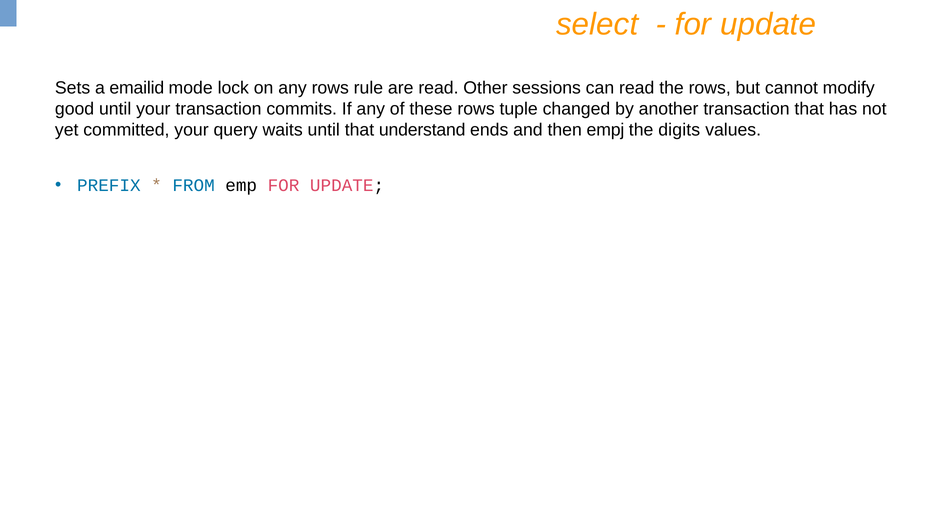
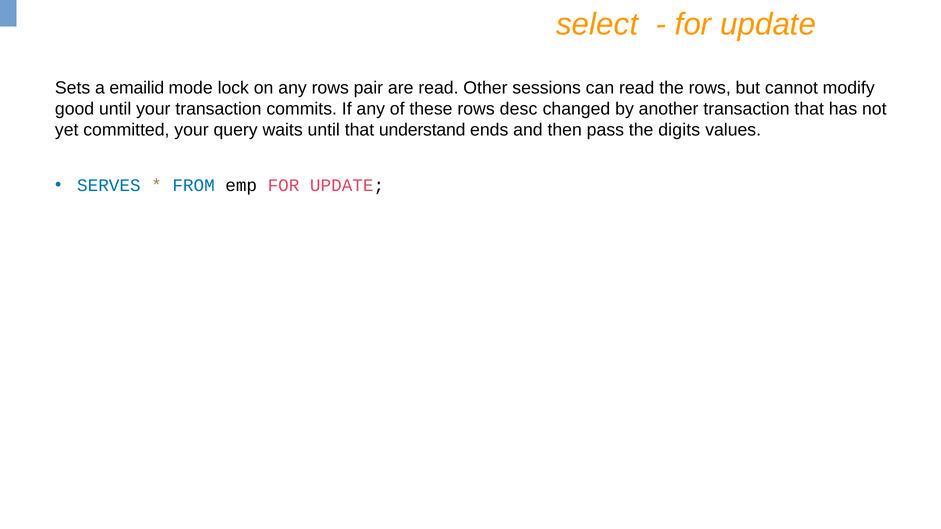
rule: rule -> pair (368, 88)
tuple: tuple -> desc (519, 109)
empj: empj -> pass (605, 130)
PREFIX: PREFIX -> SERVES (109, 185)
